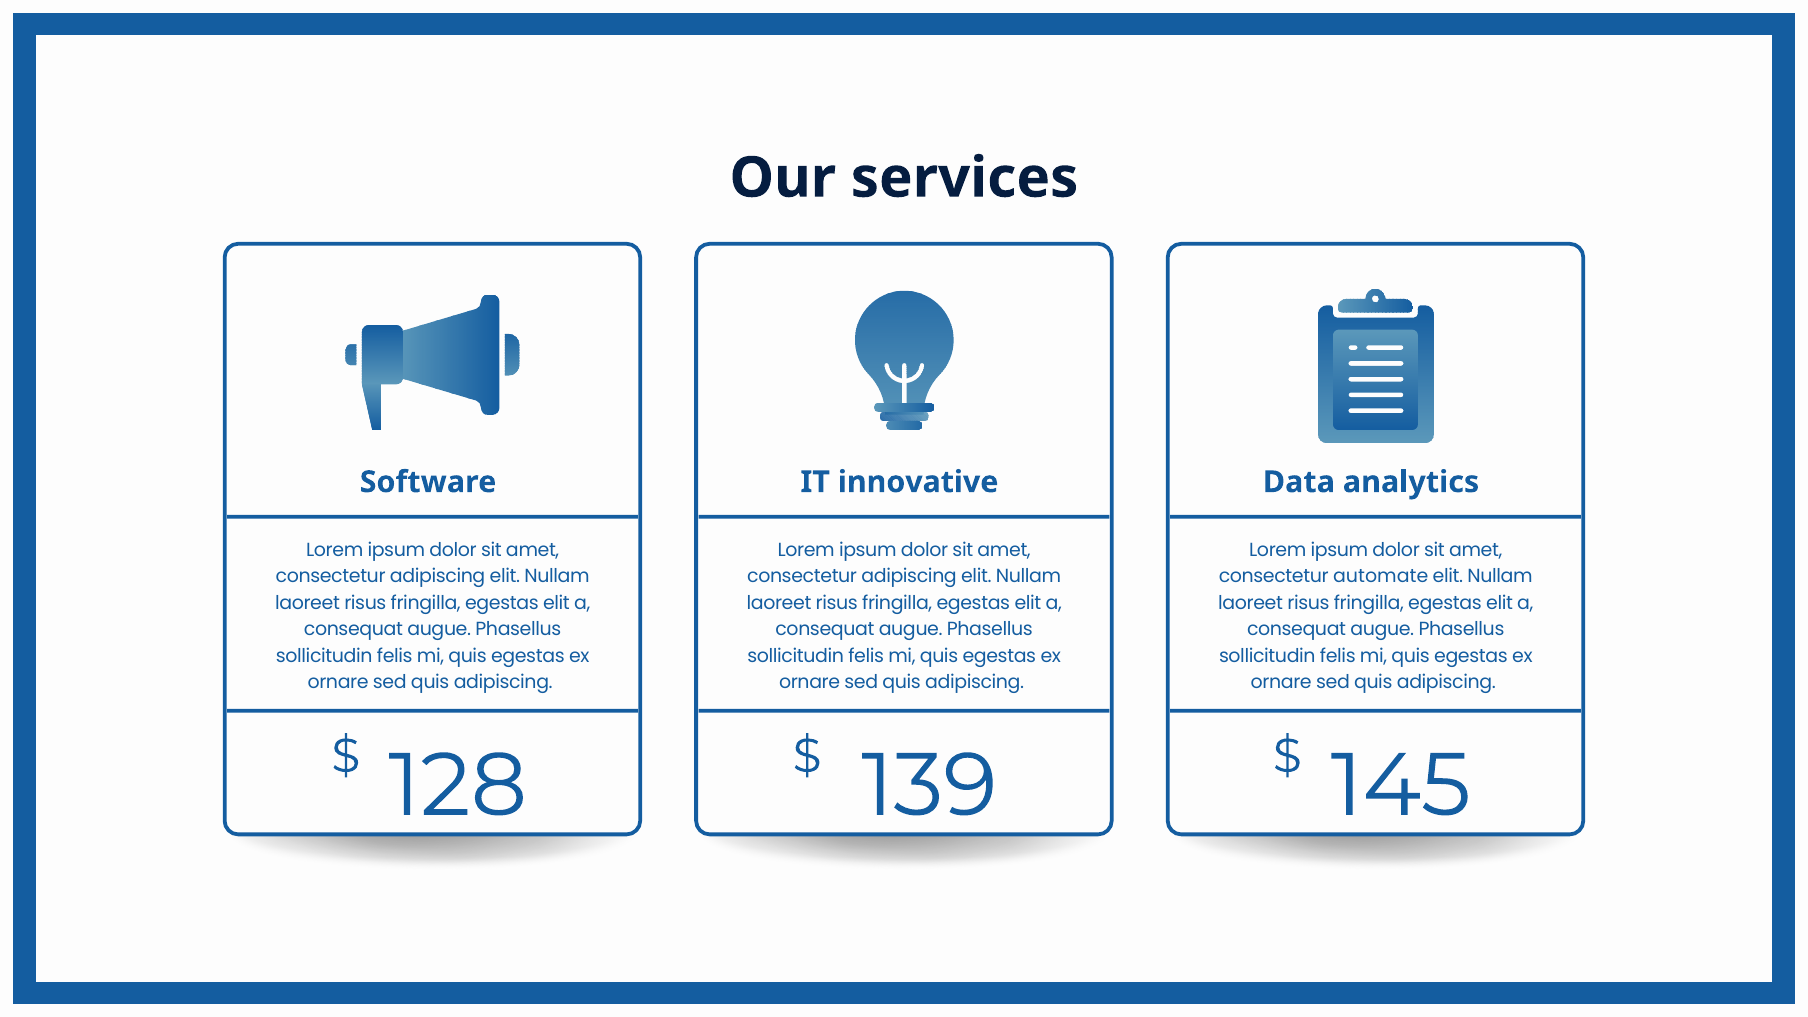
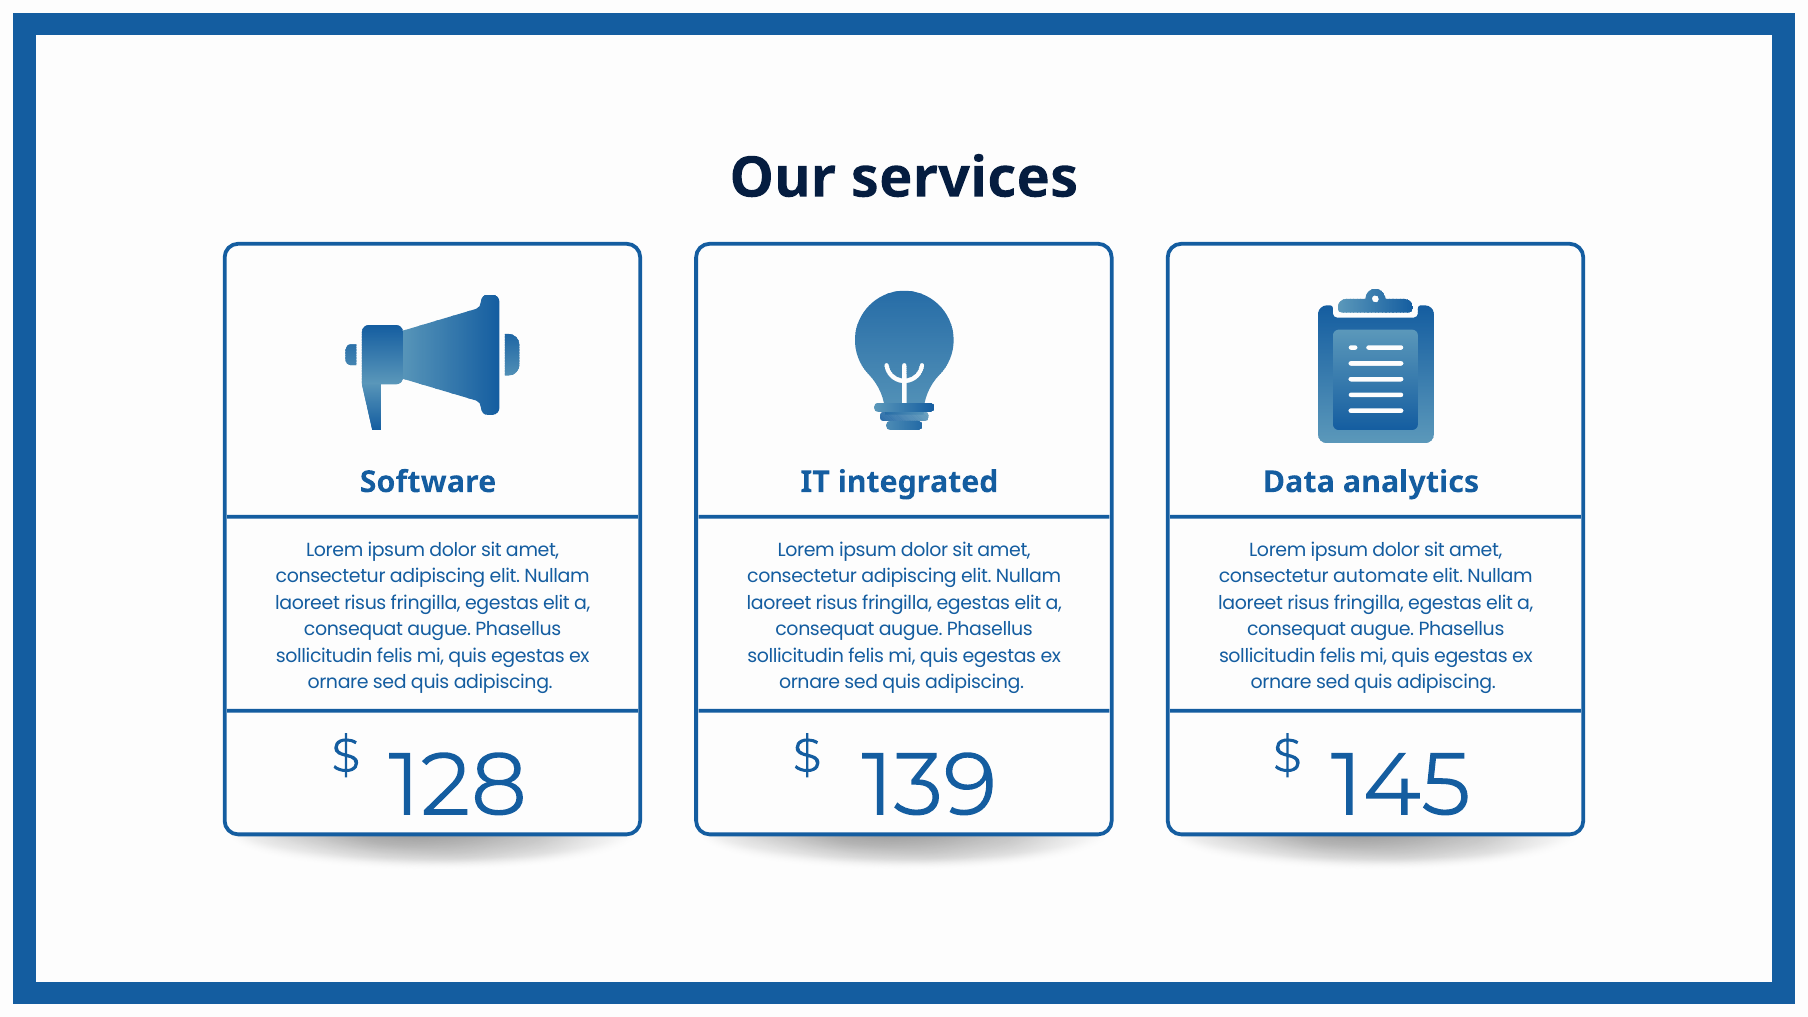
innovative: innovative -> integrated (918, 482)
